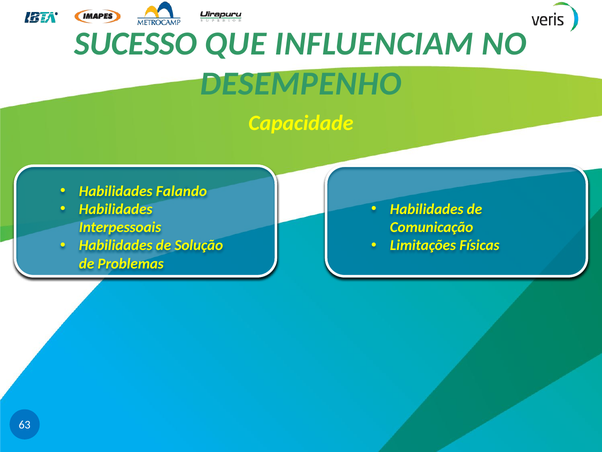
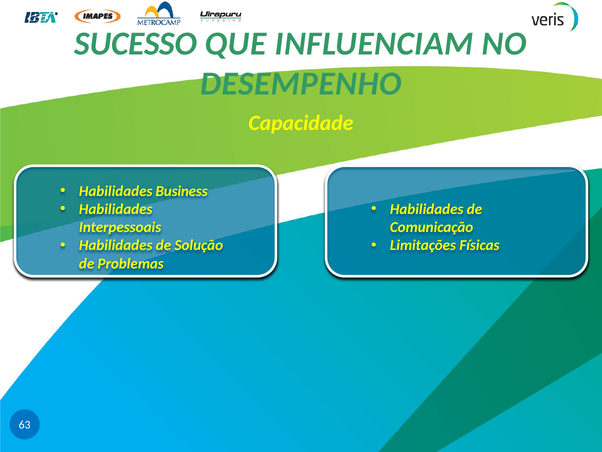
Falando: Falando -> Business (182, 191)
